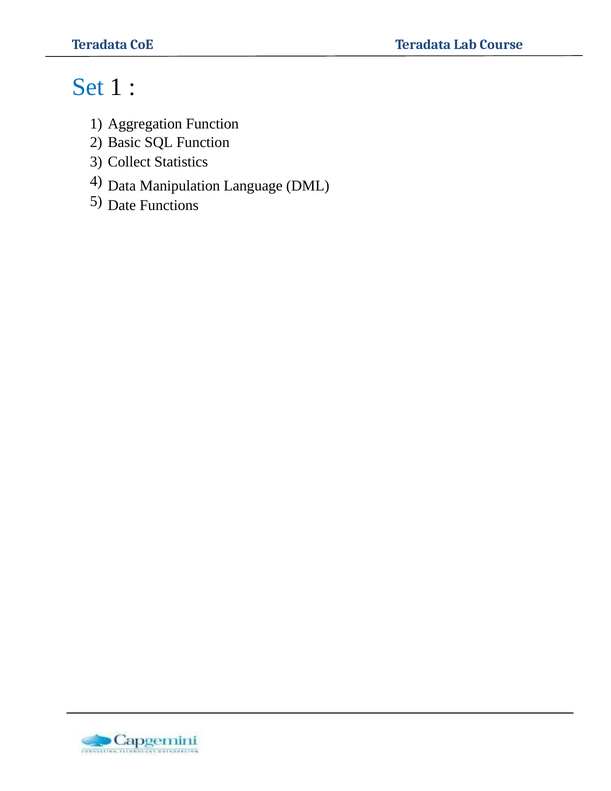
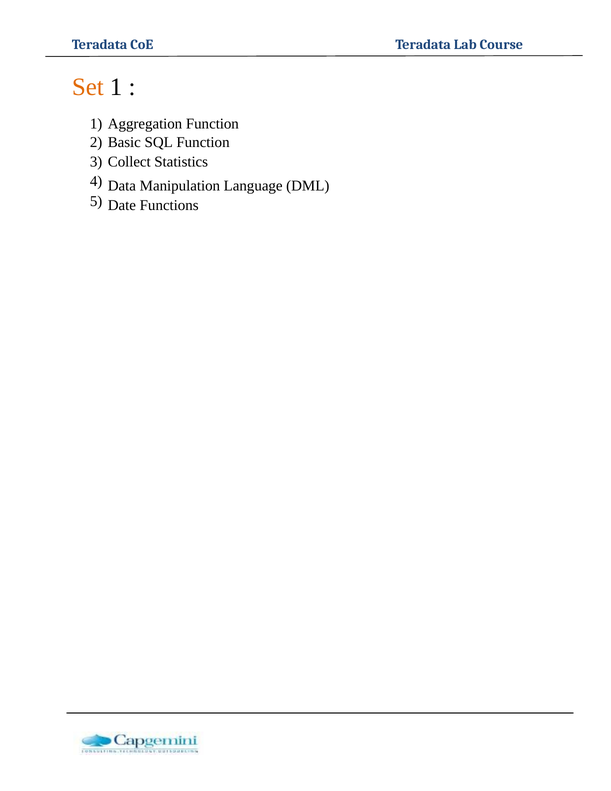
Set colour: blue -> orange (88, 87)
